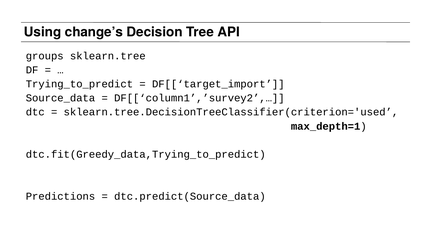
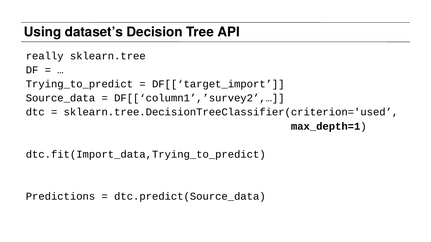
change’s: change’s -> dataset’s (94, 32)
groups: groups -> really (45, 56)
dtc.fit(Greedy_data,Trying_to_predict: dtc.fit(Greedy_data,Trying_to_predict -> dtc.fit(Import_data,Trying_to_predict (146, 154)
